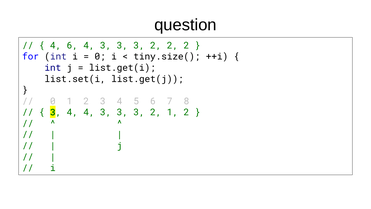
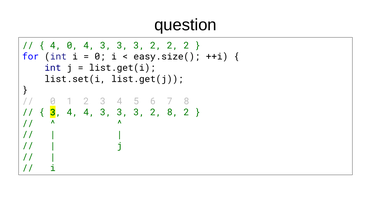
4 6: 6 -> 0 (72, 45)
tiny.size(: tiny.size( -> easy.size( (167, 57)
2 1: 1 -> 8 (172, 112)
